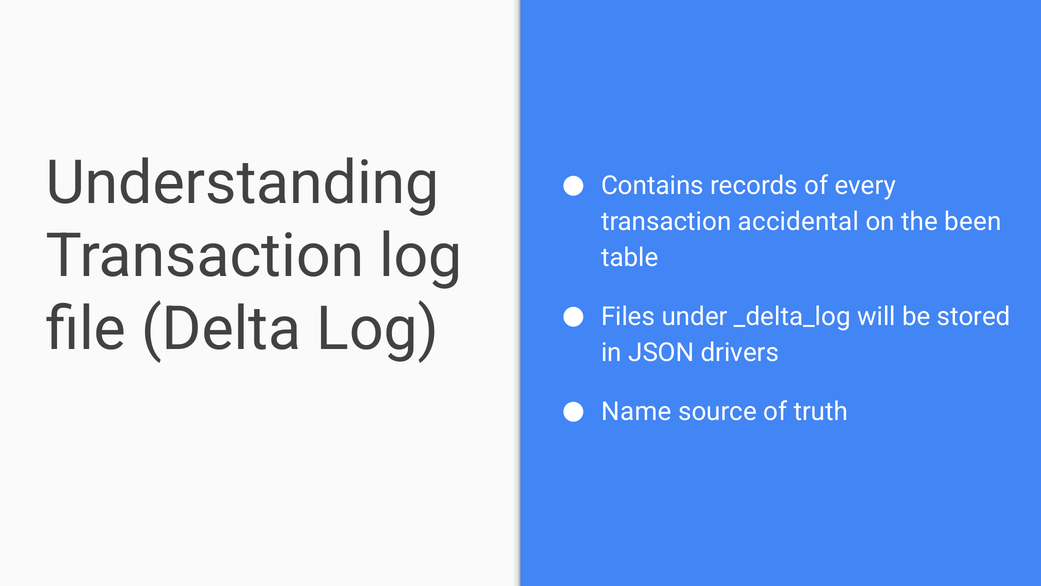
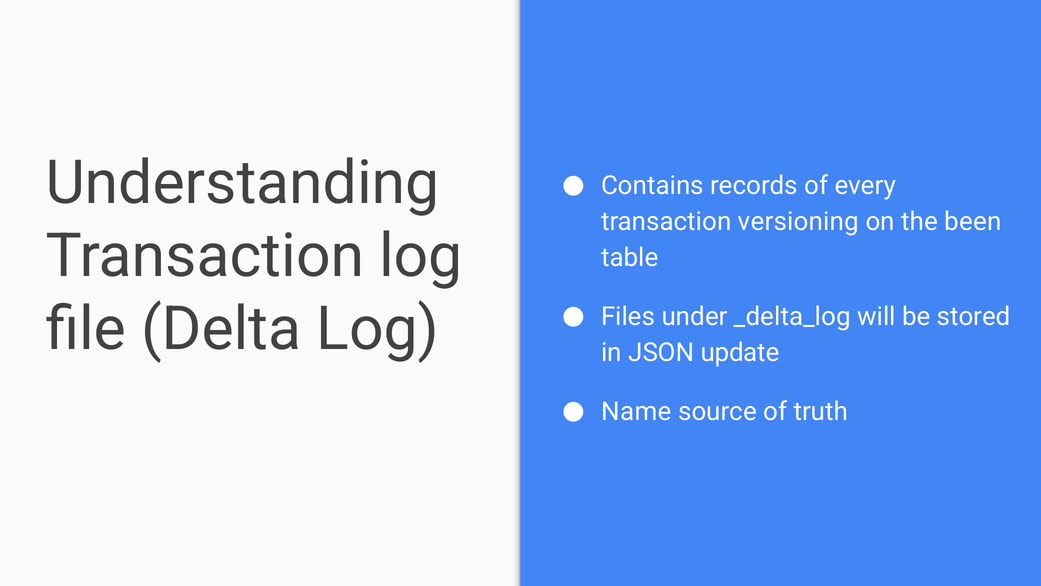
accidental: accidental -> versioning (799, 222)
drivers: drivers -> update (740, 352)
